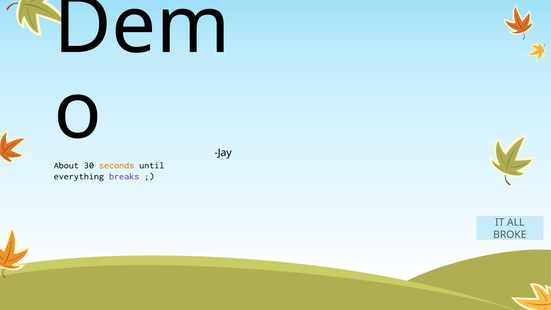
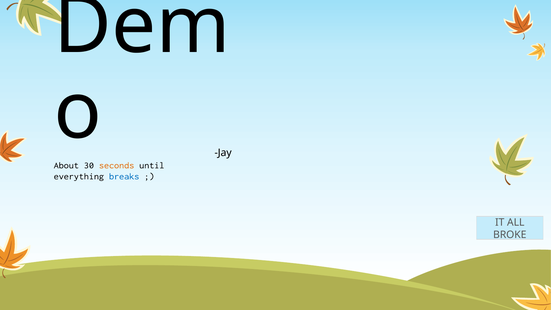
breaks colour: purple -> blue (124, 176)
